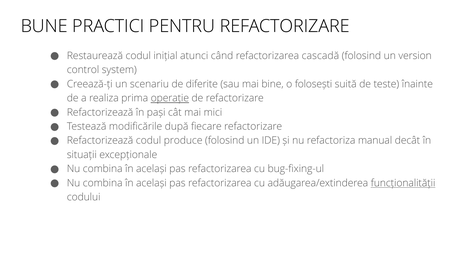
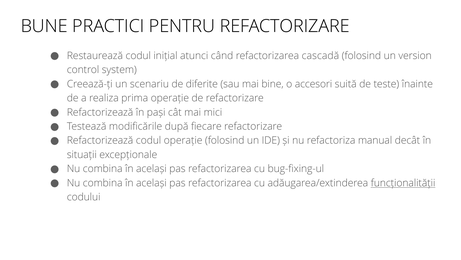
folosești: folosești -> accesori (314, 84)
operație underline: present -> none (170, 98)
codul produce: produce -> operație (183, 140)
